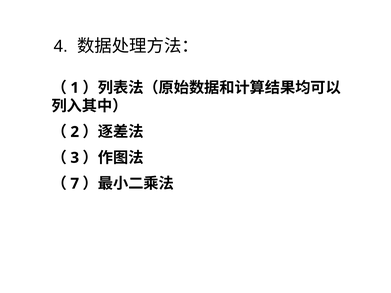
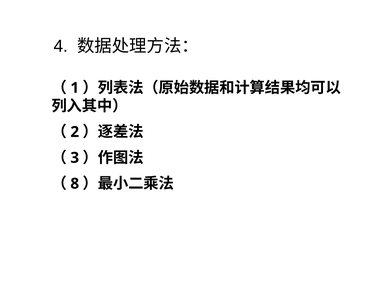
7: 7 -> 8 (75, 184)
